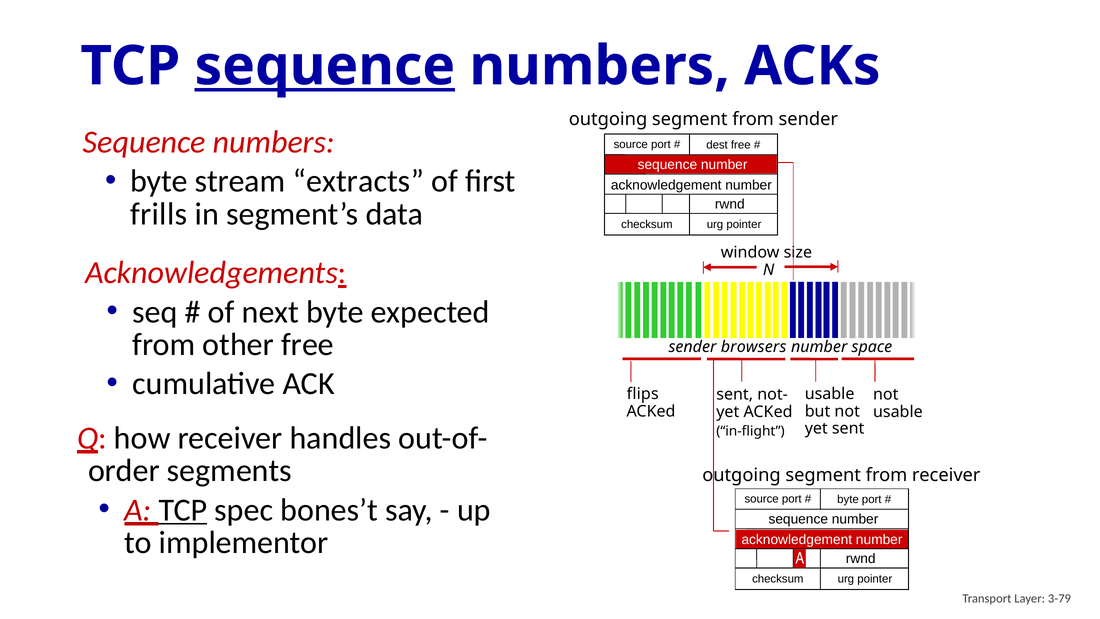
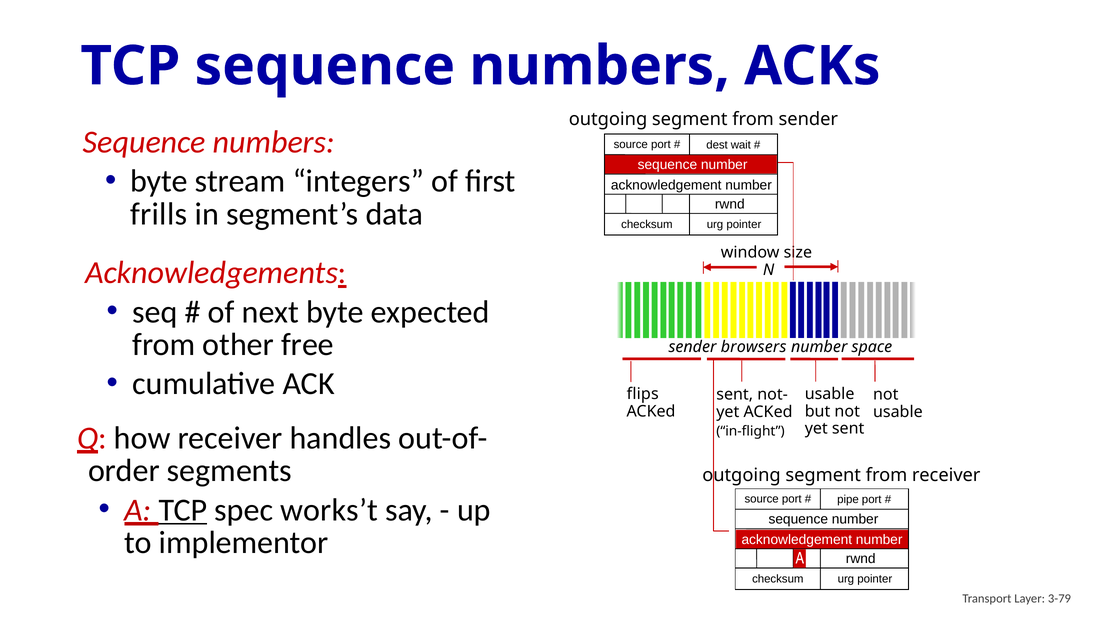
sequence underline: present -> none (325, 66)
dest free: free -> wait (741, 145)
extracts: extracts -> integers (358, 181)
bones’t: bones’t -> works’t (329, 510)
byte: byte -> pipe (848, 499)
